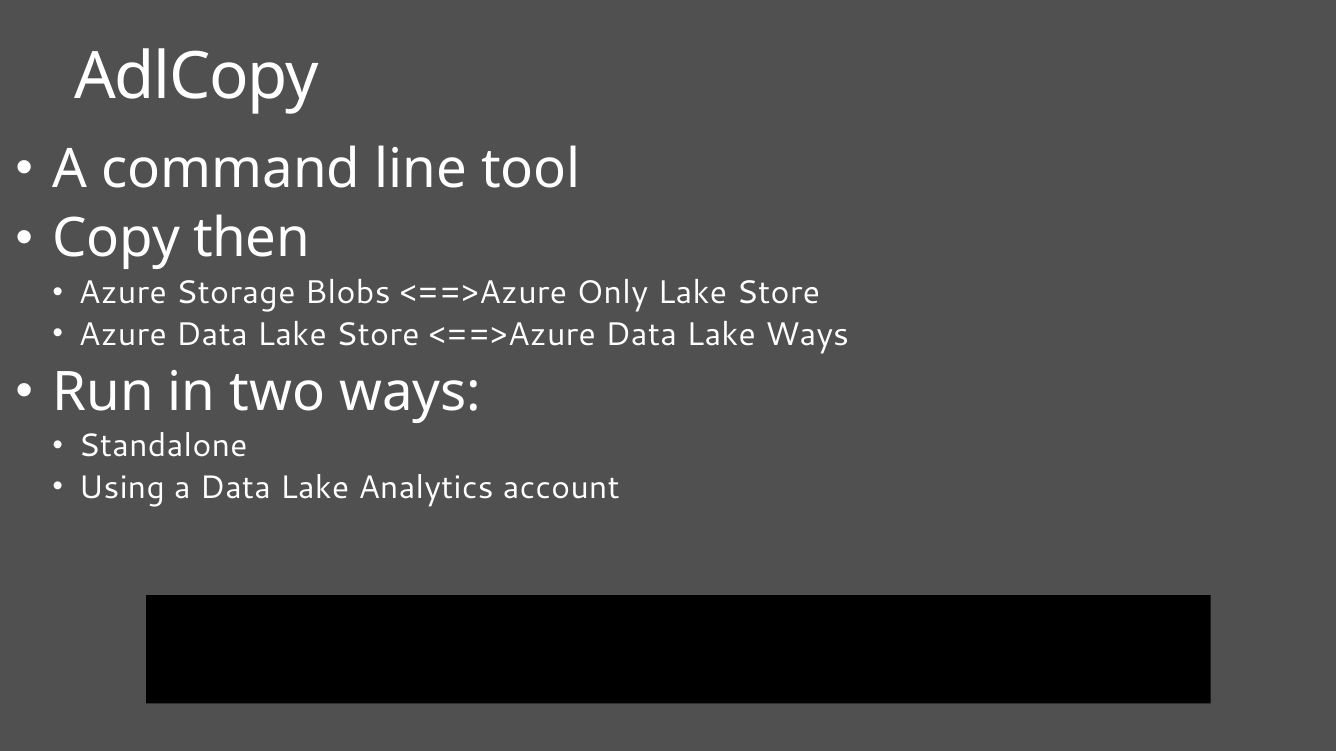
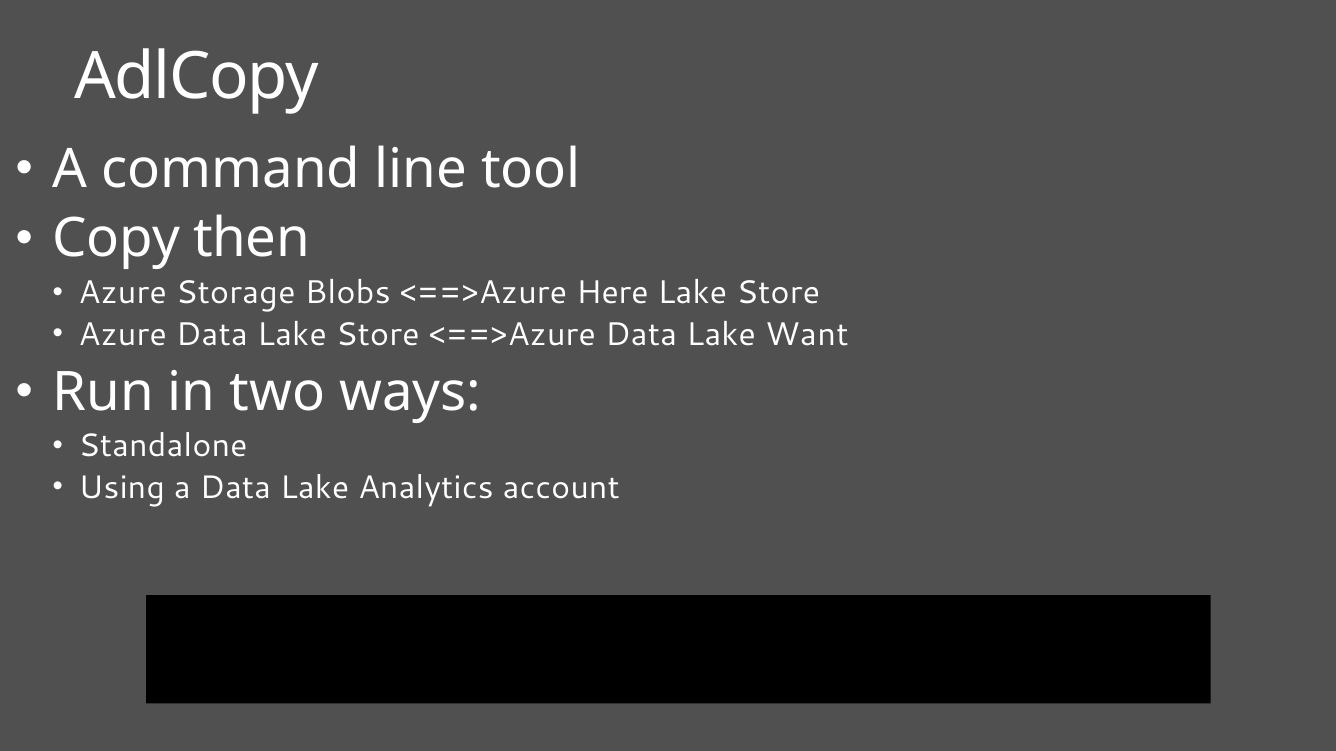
Only: Only -> Here (612, 293)
Lake Ways: Ways -> Want (807, 335)
